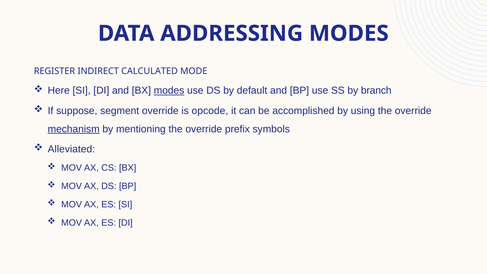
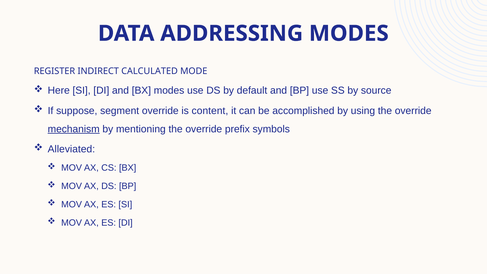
modes underline: present -> none (169, 91)
branch: branch -> source (376, 91)
opcode: opcode -> content (210, 111)
